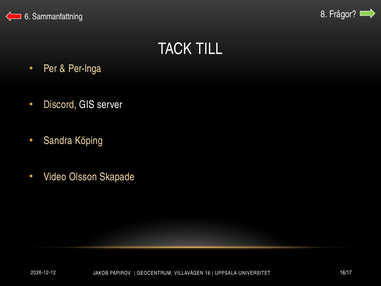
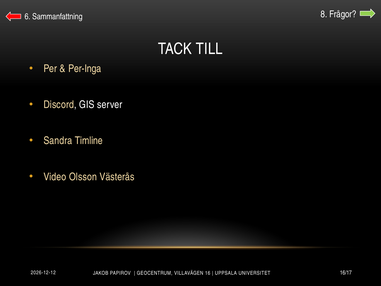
Köping: Köping -> Timline (89, 141)
Skapade: Skapade -> Västerås (117, 177)
